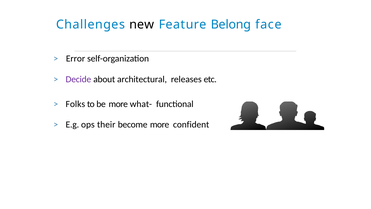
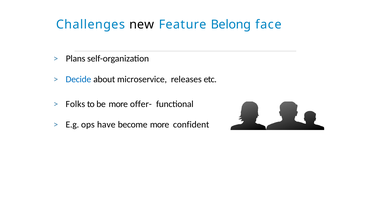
Error: Error -> Plans (76, 59)
Decide colour: purple -> blue (78, 79)
architectural: architectural -> microservice (142, 79)
what-: what- -> offer- (141, 104)
their: their -> have (106, 124)
